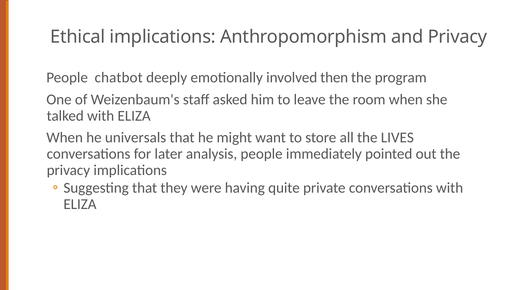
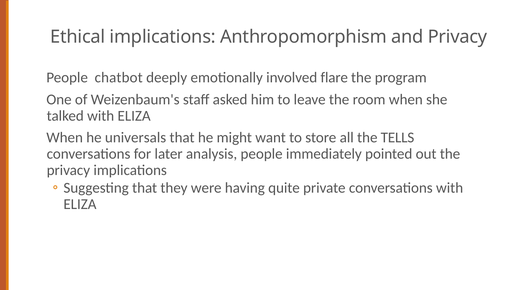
then: then -> flare (334, 78)
LIVES: LIVES -> TELLS (397, 138)
